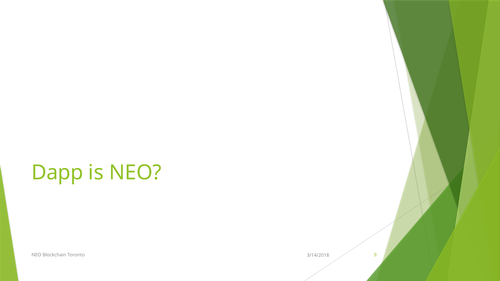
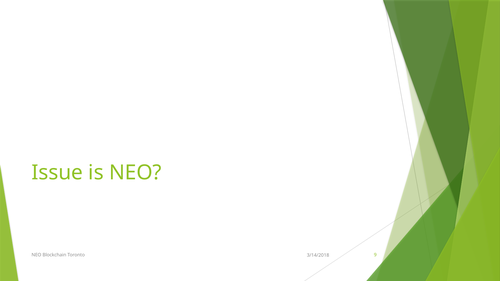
Dapp: Dapp -> Issue (57, 173)
